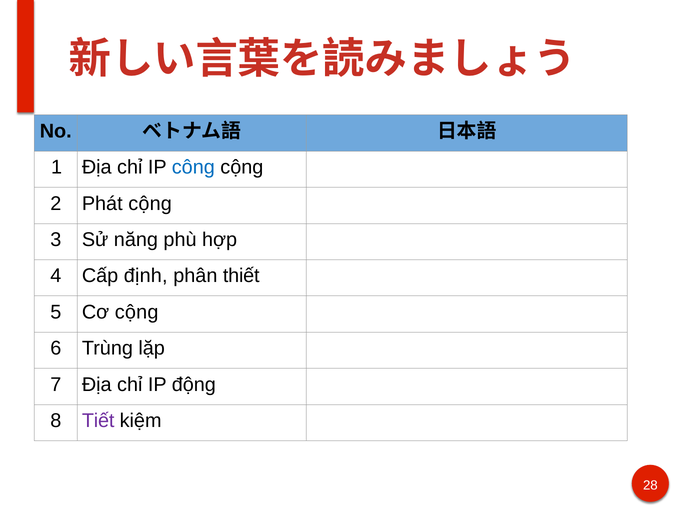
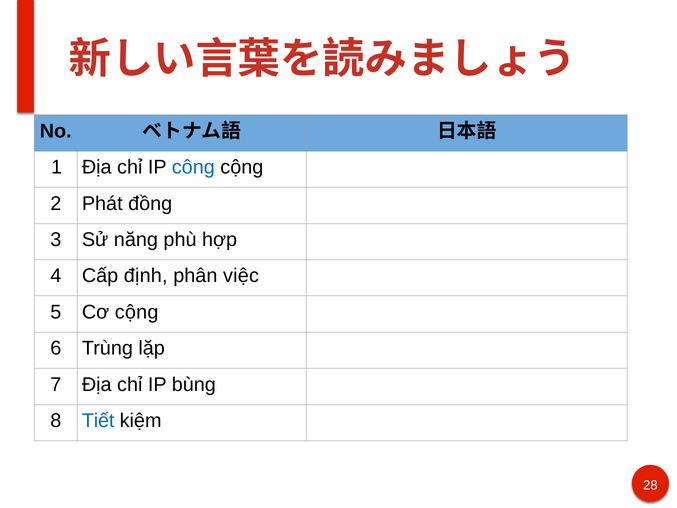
Phát cộng: cộng -> đồng (150, 203)
thiết: thiết -> việc (241, 276)
động: động -> bùng (194, 384)
Tiết colour: purple -> blue (98, 420)
